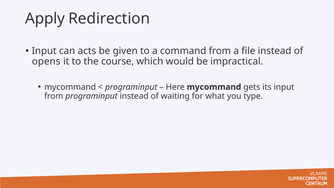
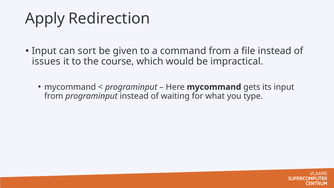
acts: acts -> sort (87, 51)
opens: opens -> issues (46, 61)
